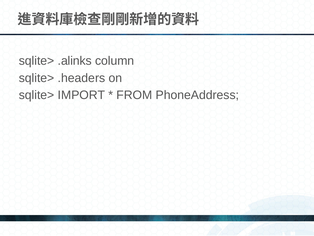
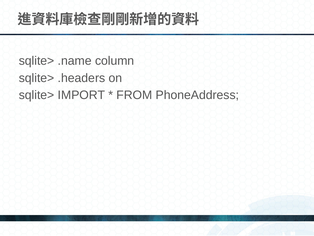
.alinks: .alinks -> .name (75, 61)
